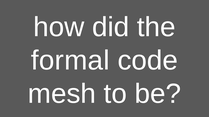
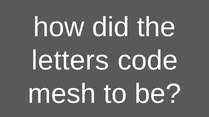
formal: formal -> letters (70, 61)
